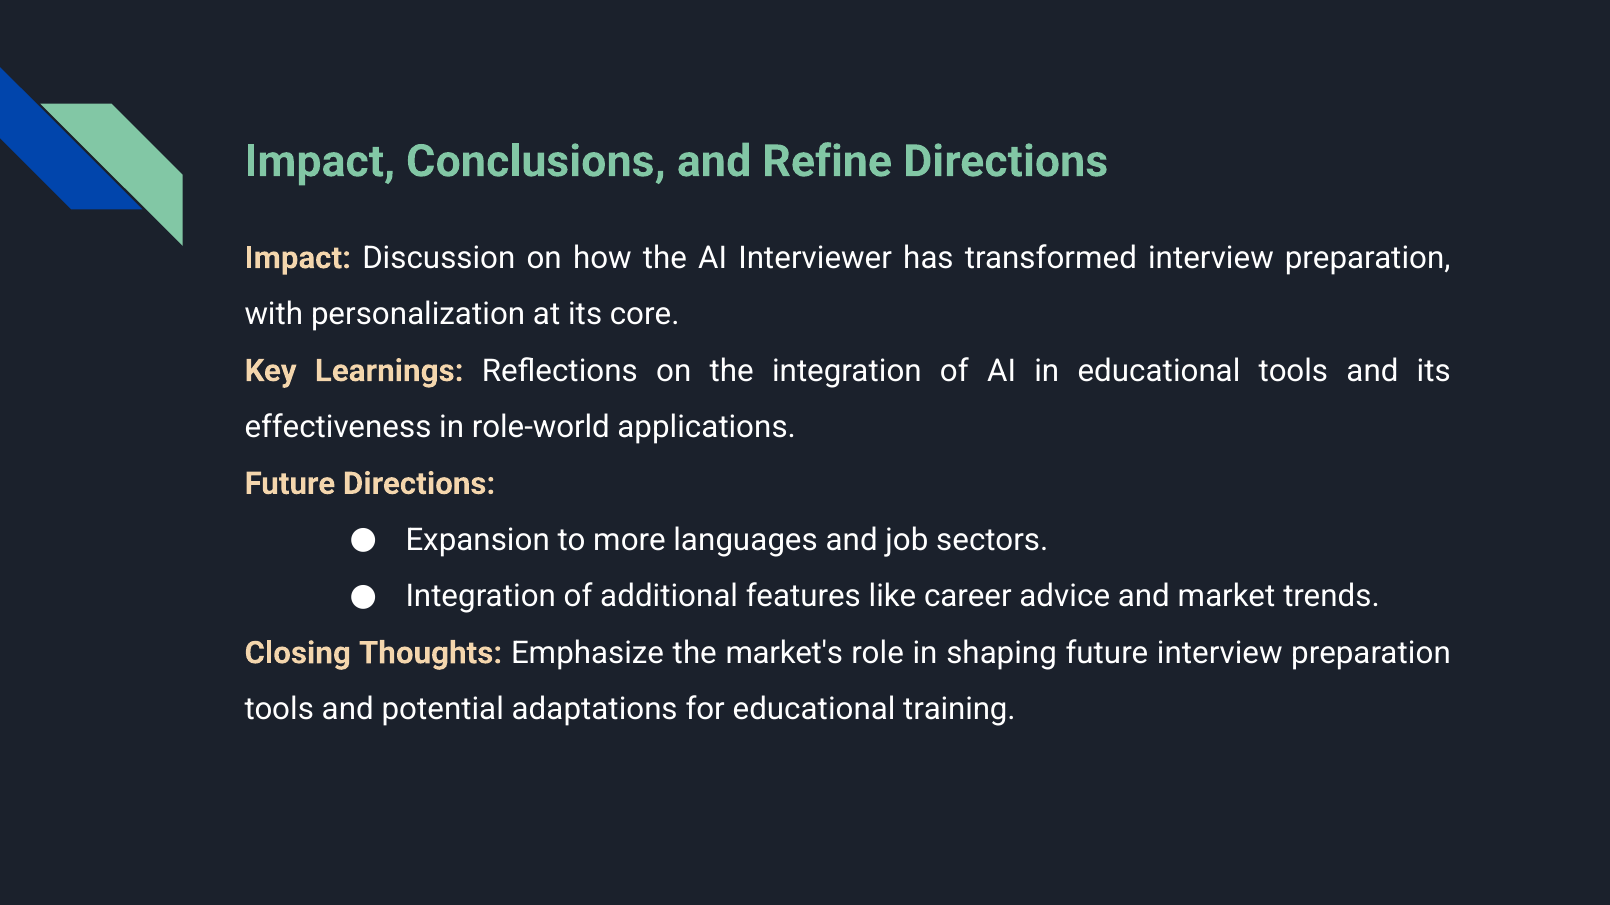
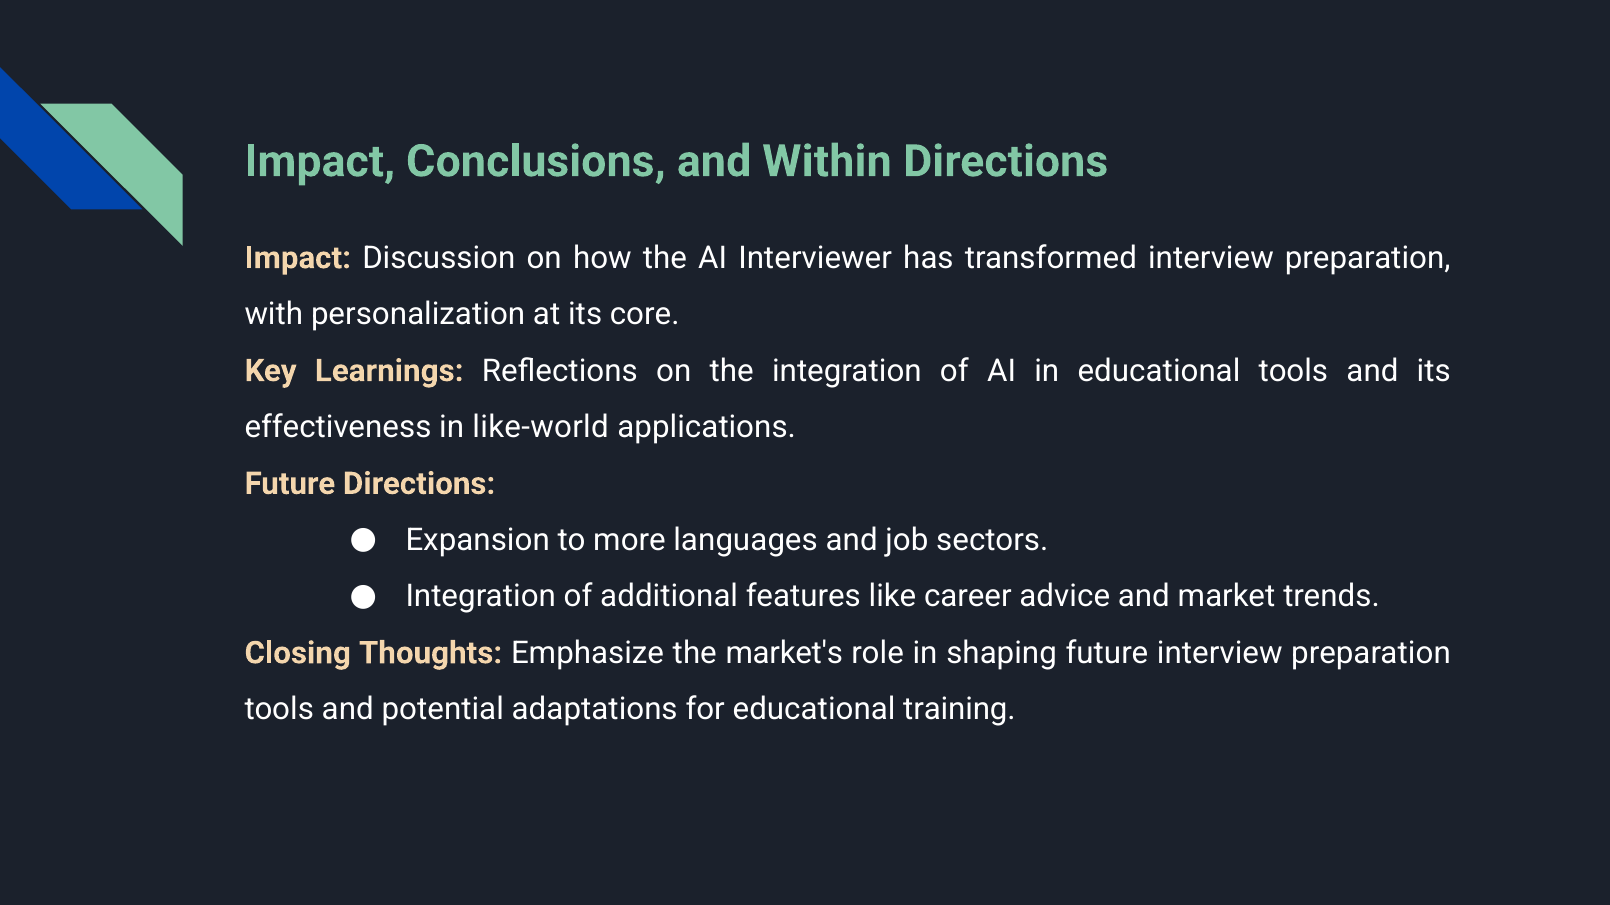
Refine: Refine -> Within (827, 162)
role-world: role-world -> like-world (541, 428)
